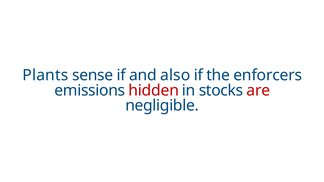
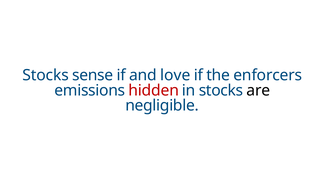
Plants: Plants -> Stocks (46, 75)
also: also -> love (175, 75)
are colour: red -> black (258, 90)
